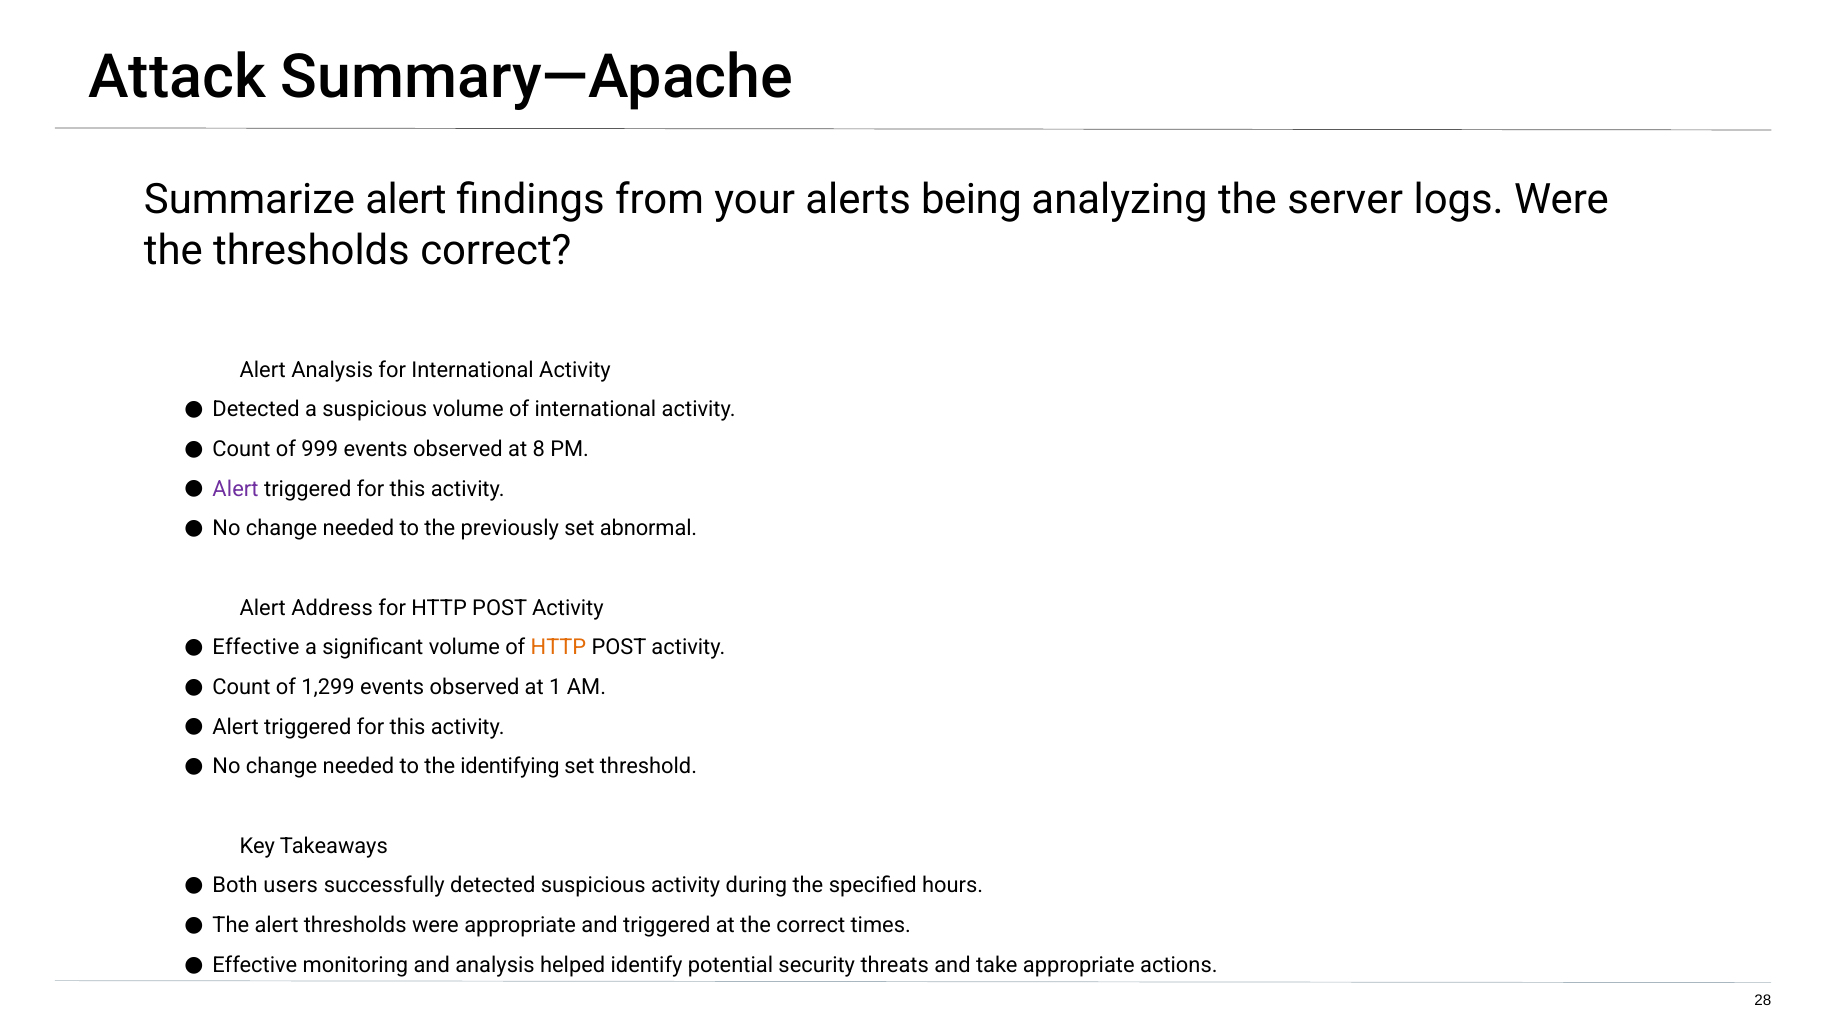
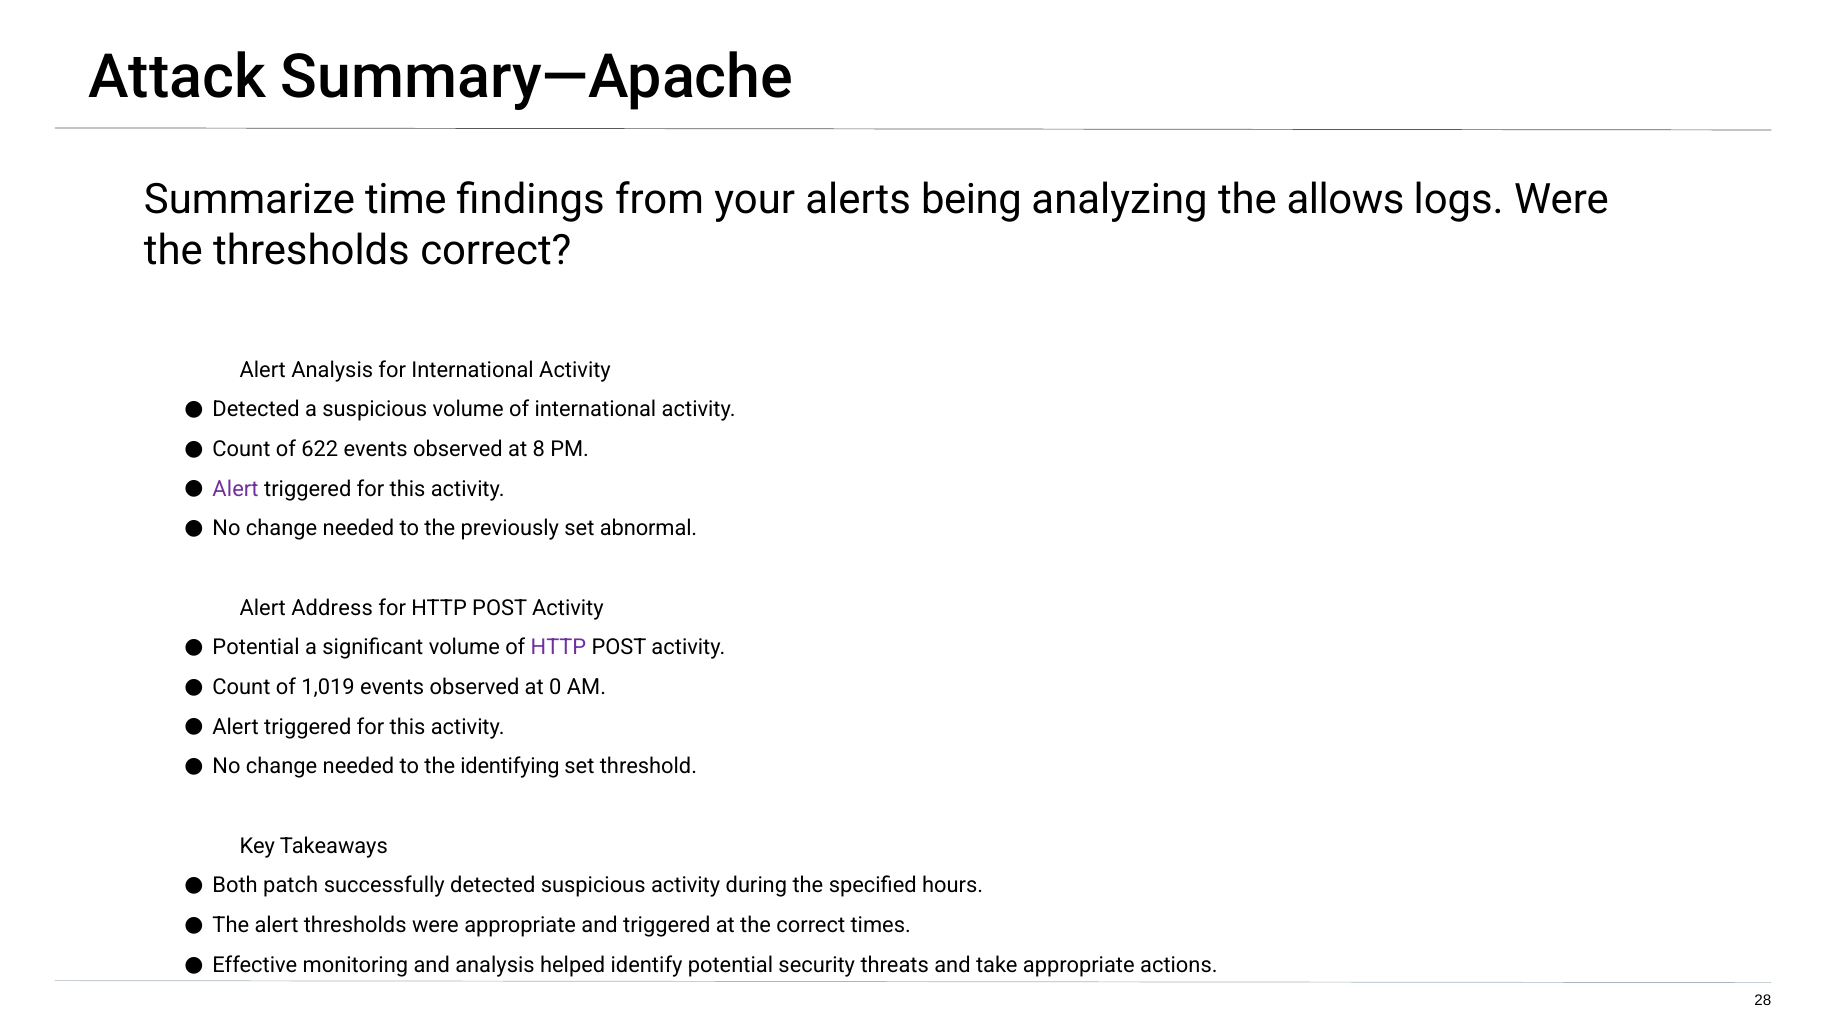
Summarize alert: alert -> time (406, 200)
server: server -> allows (1345, 200)
999: 999 -> 622 (320, 449)
Effective: Effective -> Potential (256, 647)
HTTP colour: orange -> purple (558, 647)
1,299: 1,299 -> 1,019 (328, 687)
1: 1 -> 0 (555, 687)
users: users -> patch (291, 885)
